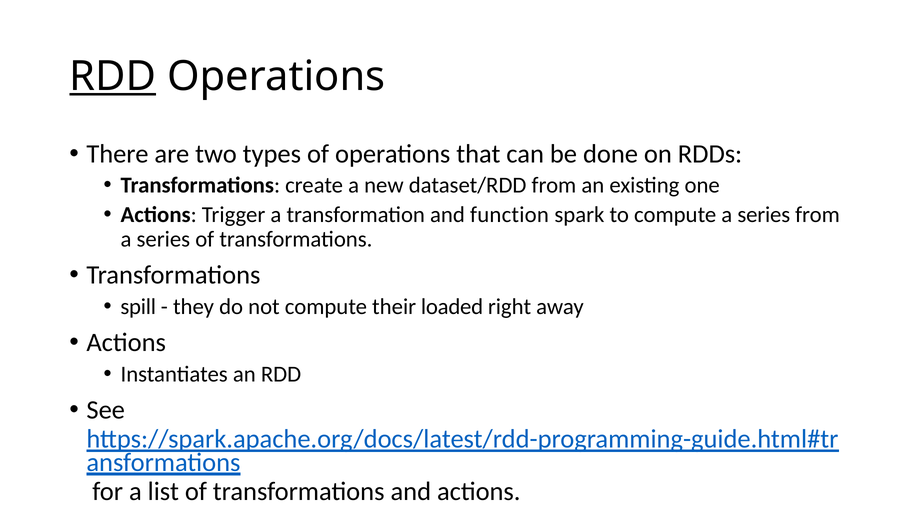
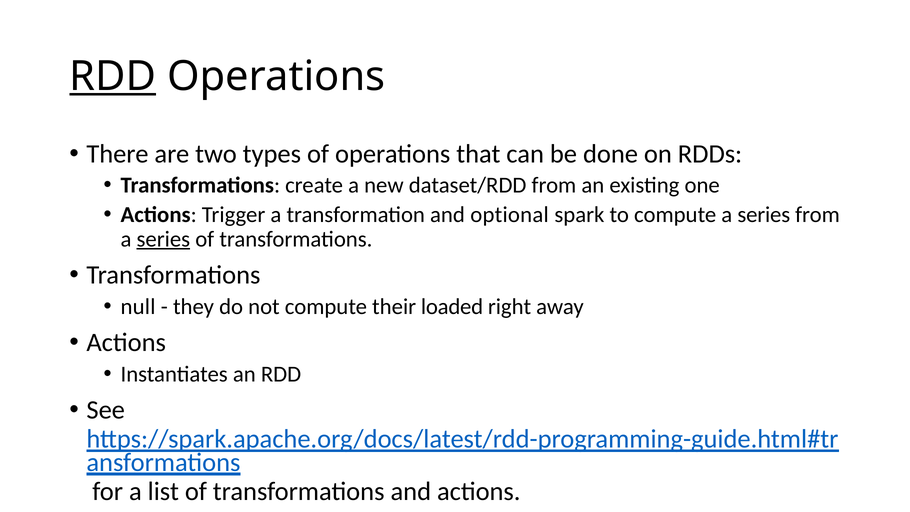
function: function -> optional (510, 215)
series underline: none -> present (163, 239)
spill: spill -> null (138, 307)
